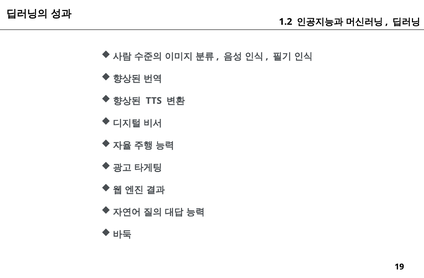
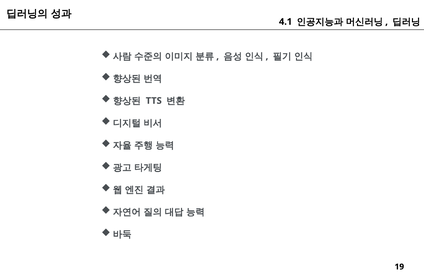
1.2: 1.2 -> 4.1 (286, 22)
